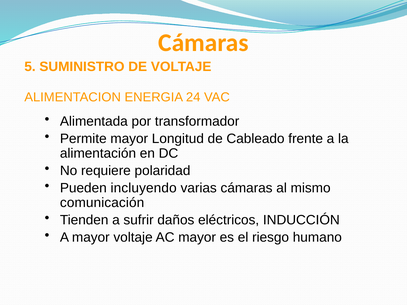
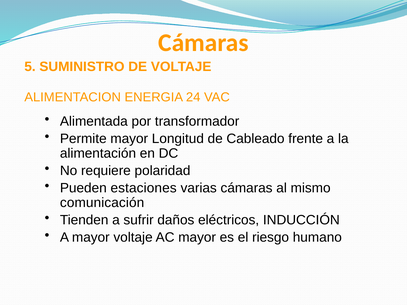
incluyendo: incluyendo -> estaciones (144, 188)
